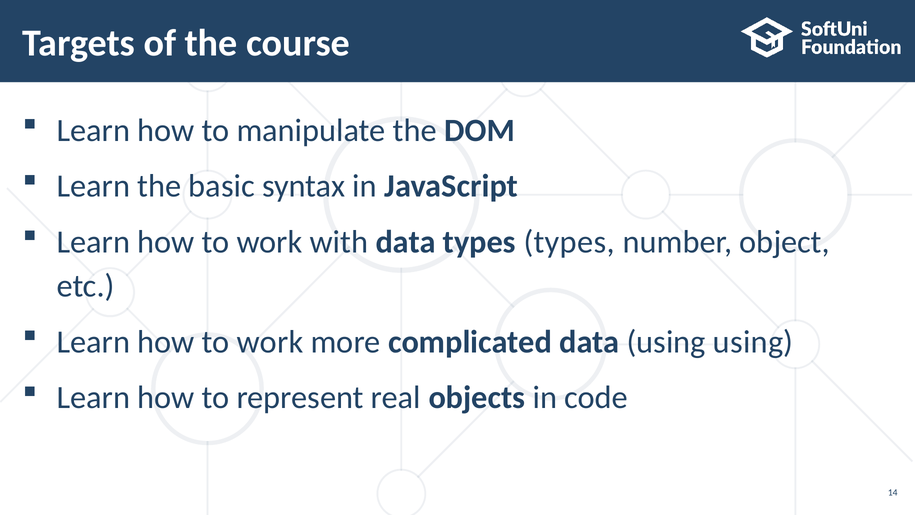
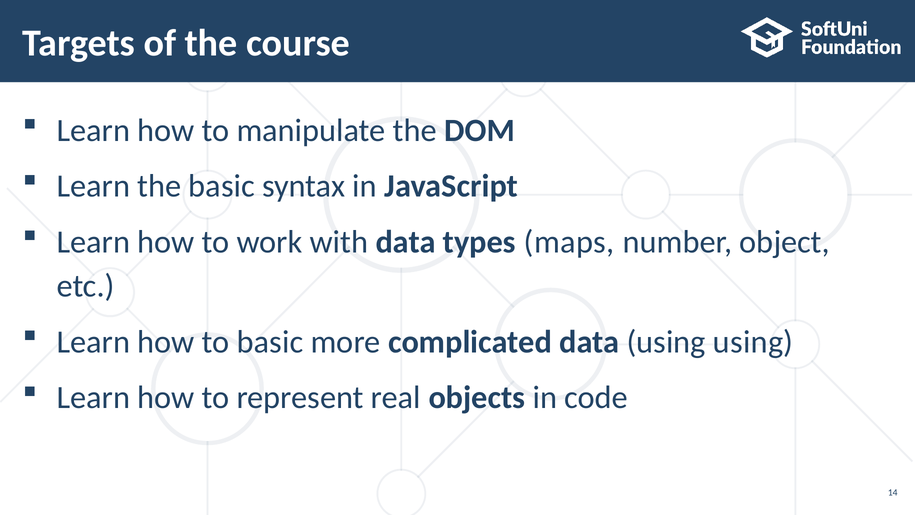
types types: types -> maps (569, 242)
work: work -> basic (270, 342)
